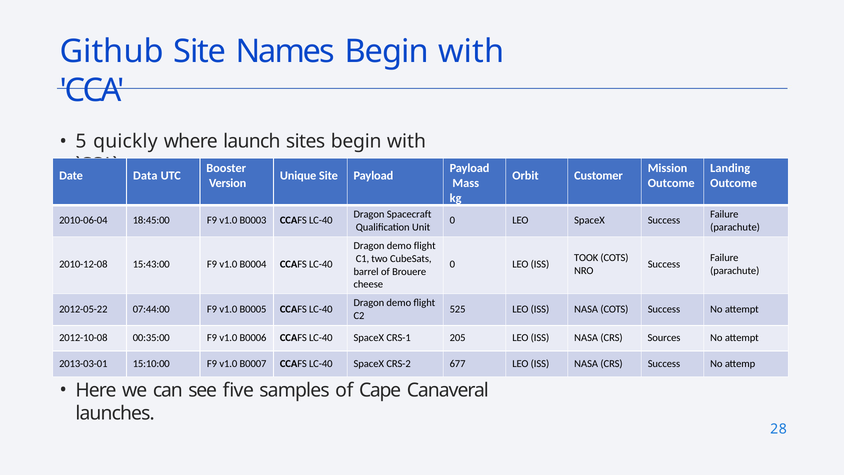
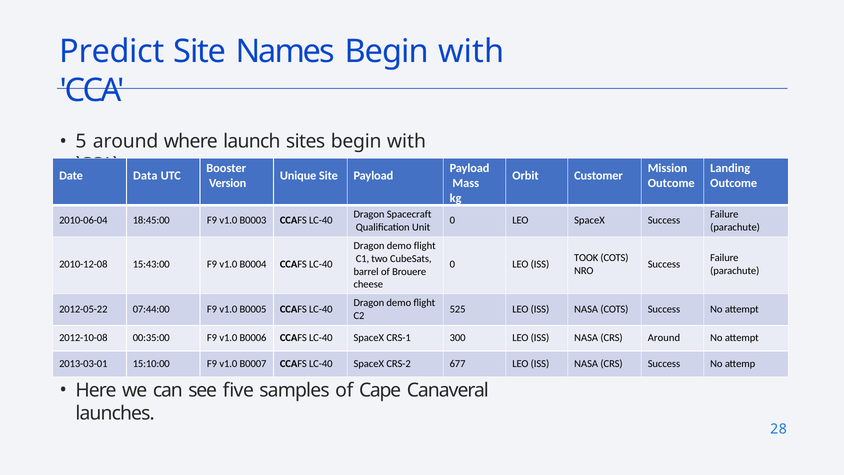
Github: Github -> Predict (112, 52)
5 quickly: quickly -> around (126, 141)
205: 205 -> 300 (458, 338)
CRS Sources: Sources -> Around (664, 338)
